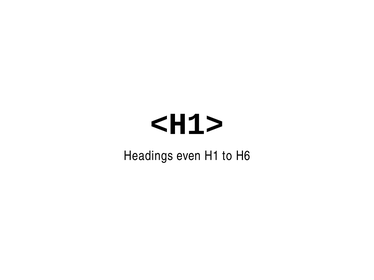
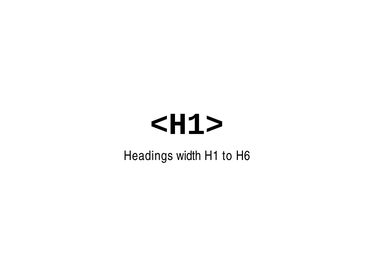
even: even -> width (189, 156)
